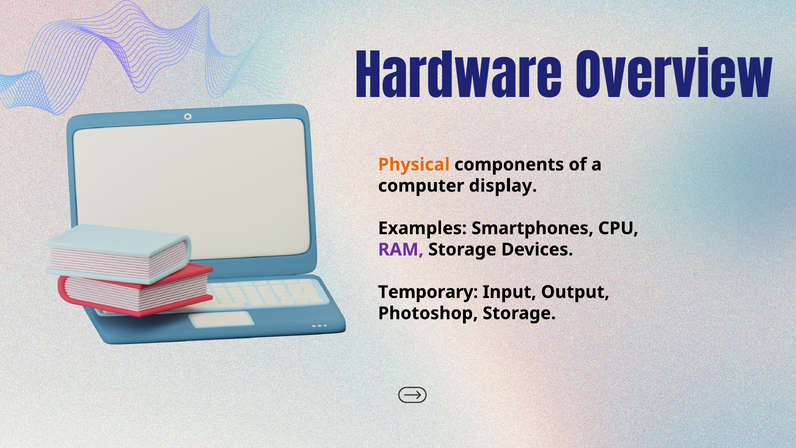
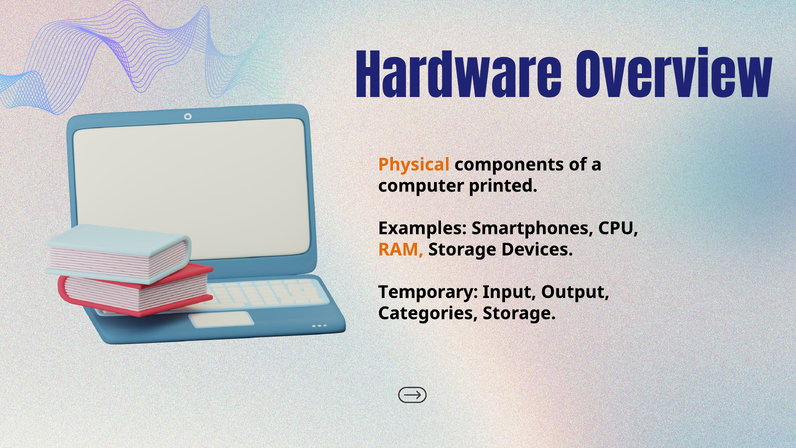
display: display -> printed (503, 186)
RAM colour: purple -> orange (401, 249)
Photoshop: Photoshop -> Categories (428, 313)
